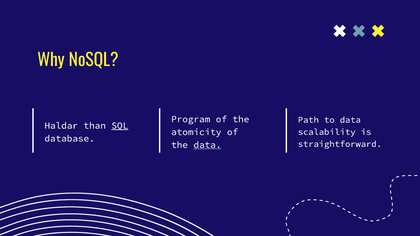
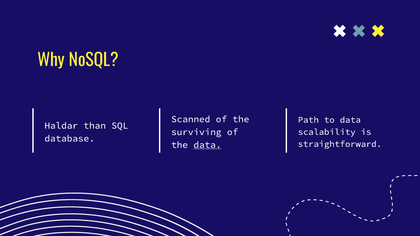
Program: Program -> Scanned (191, 119)
SQL underline: present -> none (120, 126)
atomicity: atomicity -> surviving (196, 132)
